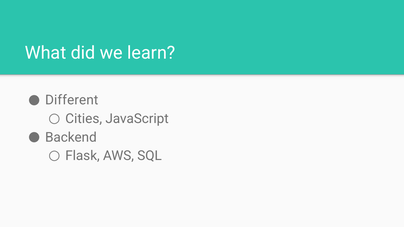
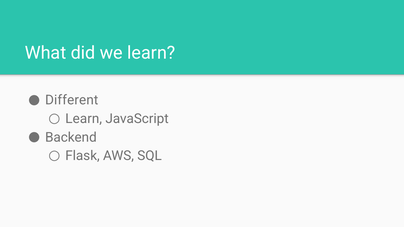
Cities: Cities -> Learn (84, 119)
